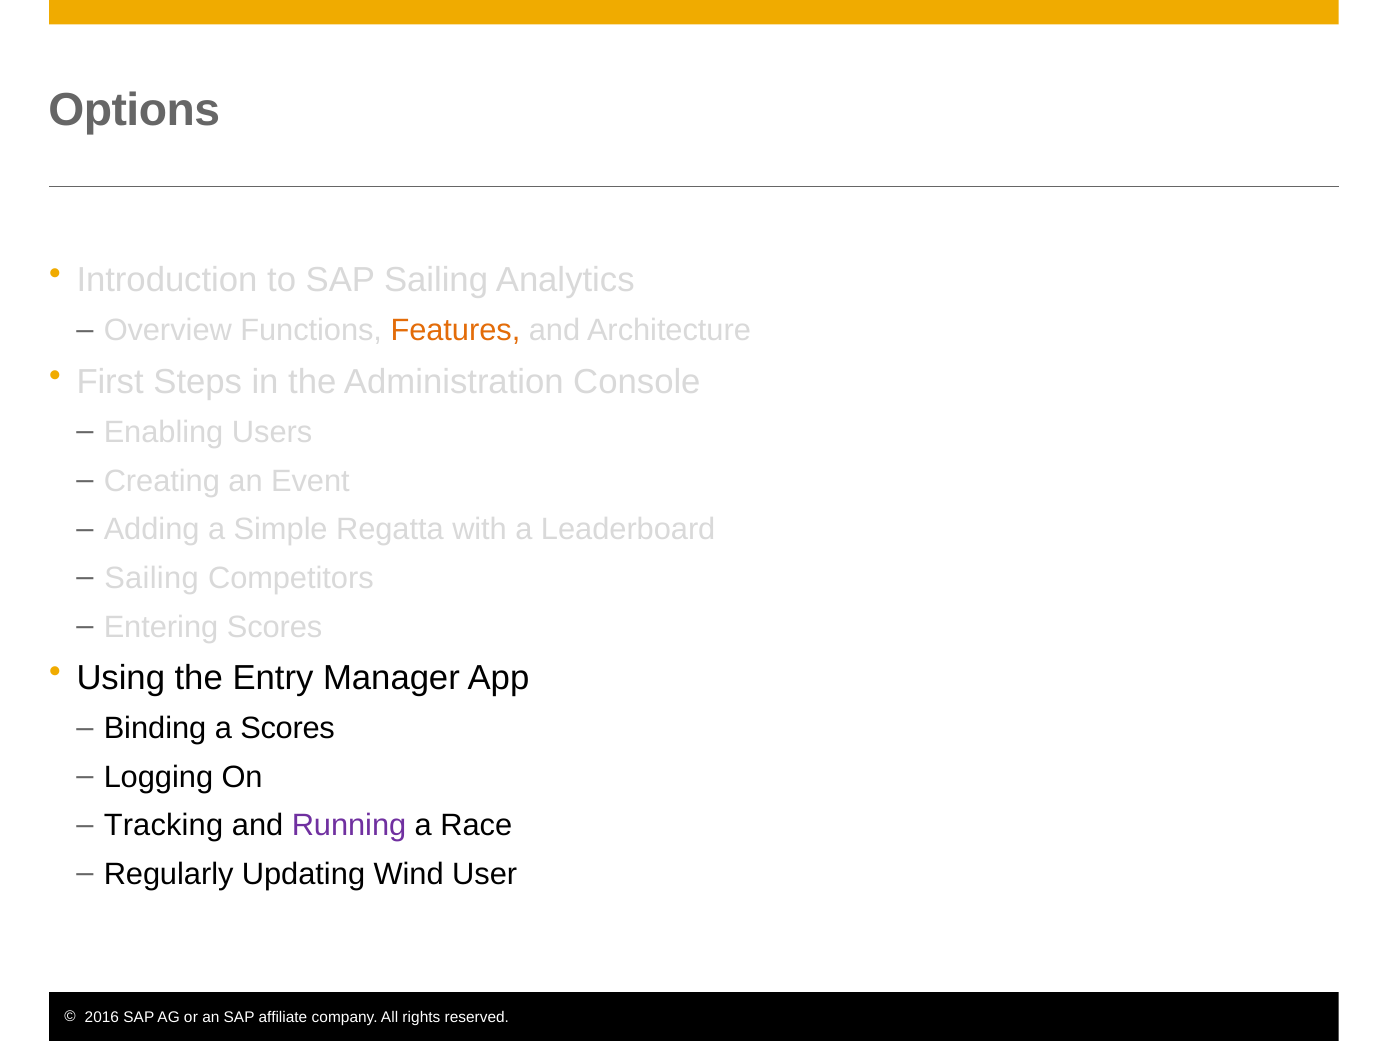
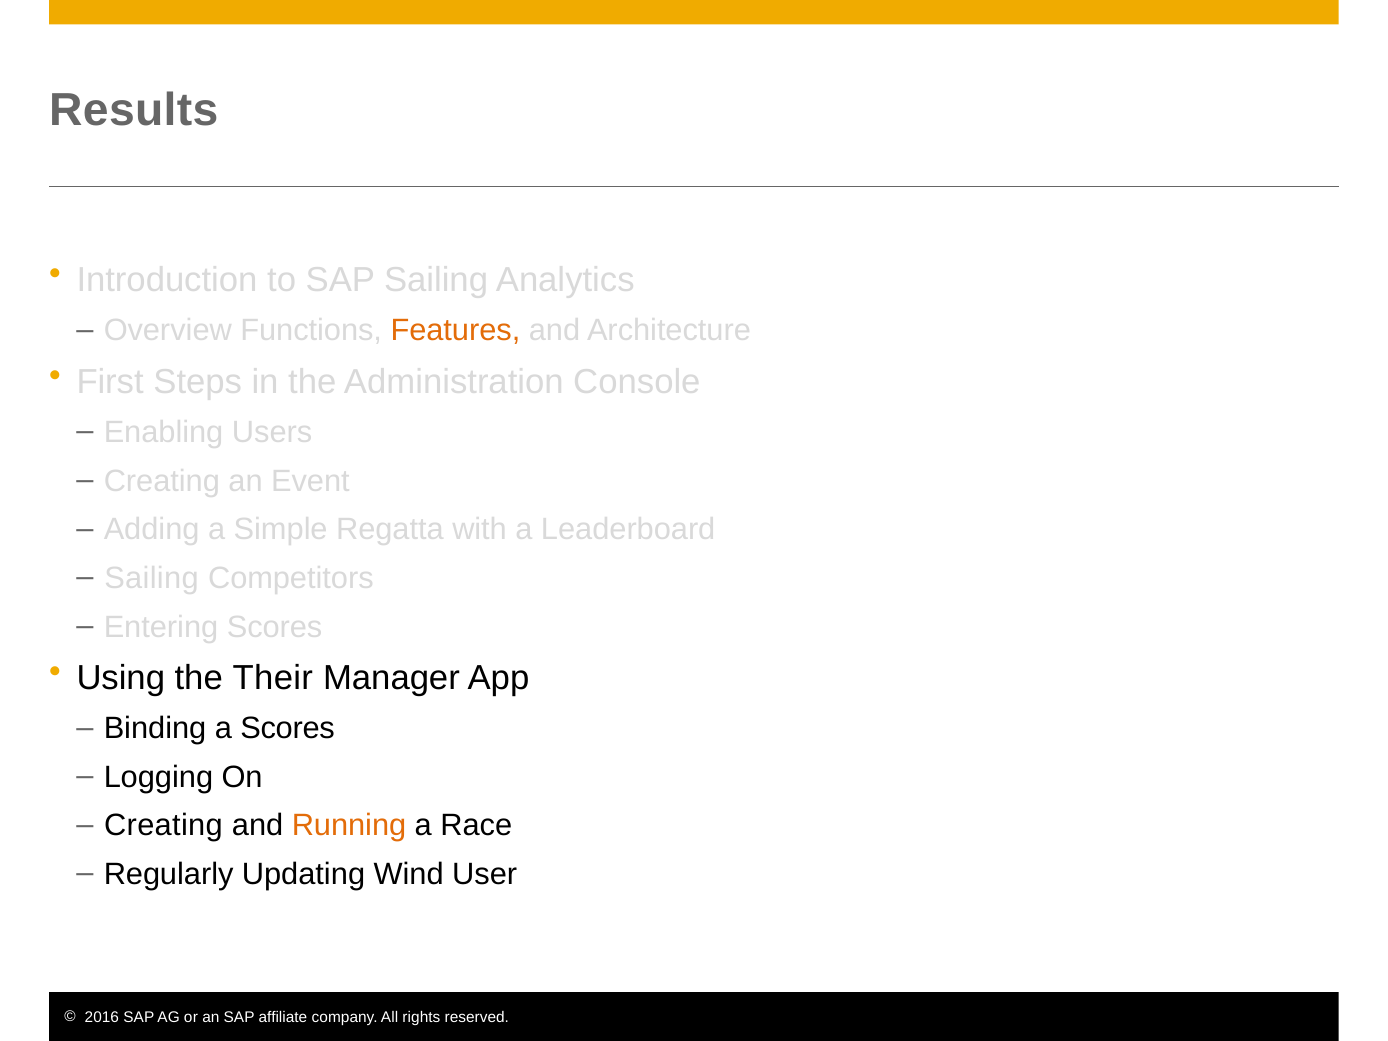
Options: Options -> Results (134, 110)
Entry: Entry -> Their (273, 678)
Tracking: Tracking -> Creating (163, 826)
Running colour: purple -> orange (349, 826)
